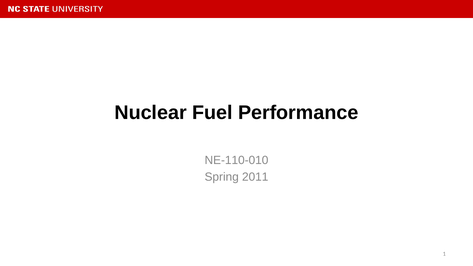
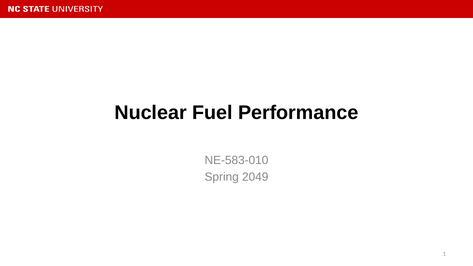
NE-110-010: NE-110-010 -> NE-583-010 (236, 160)
2011: 2011 -> 2049 (255, 177)
